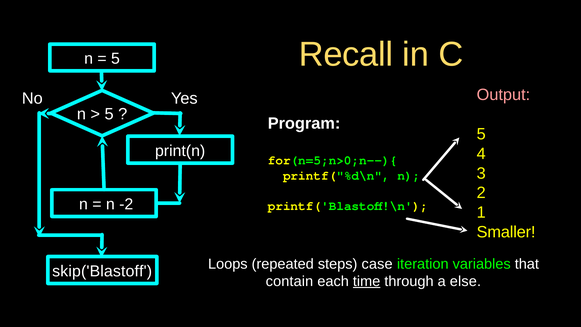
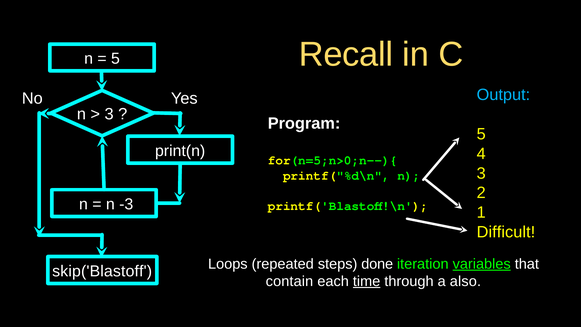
Output colour: pink -> light blue (503, 95)
5: 5 -> 3 (109, 114)
-2: -2 -> -3 (126, 204)
Smaller: Smaller -> Difficult (506, 232)
case: case -> done (377, 264)
variables underline: none -> present (482, 264)
else: else -> also (465, 281)
